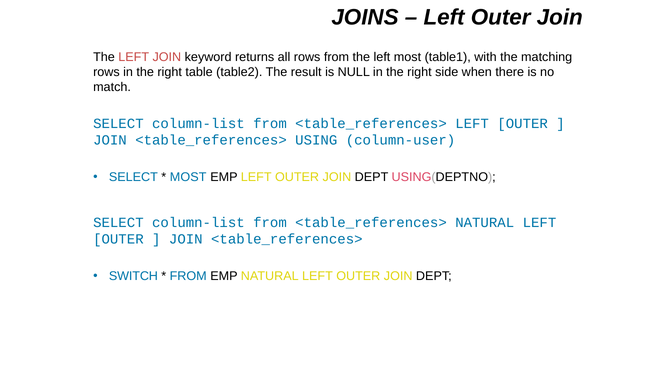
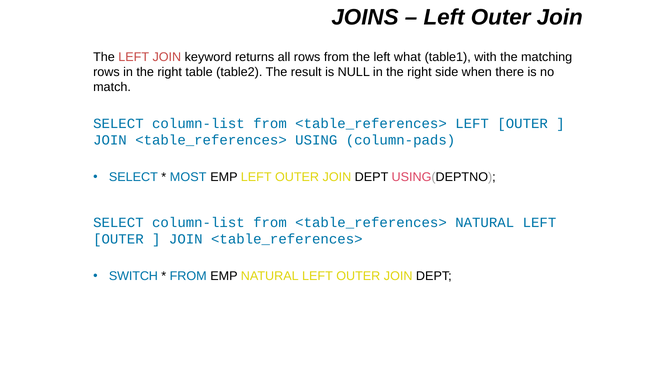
left most: most -> what (407, 57)
column-user: column-user -> column-pads (401, 140)
